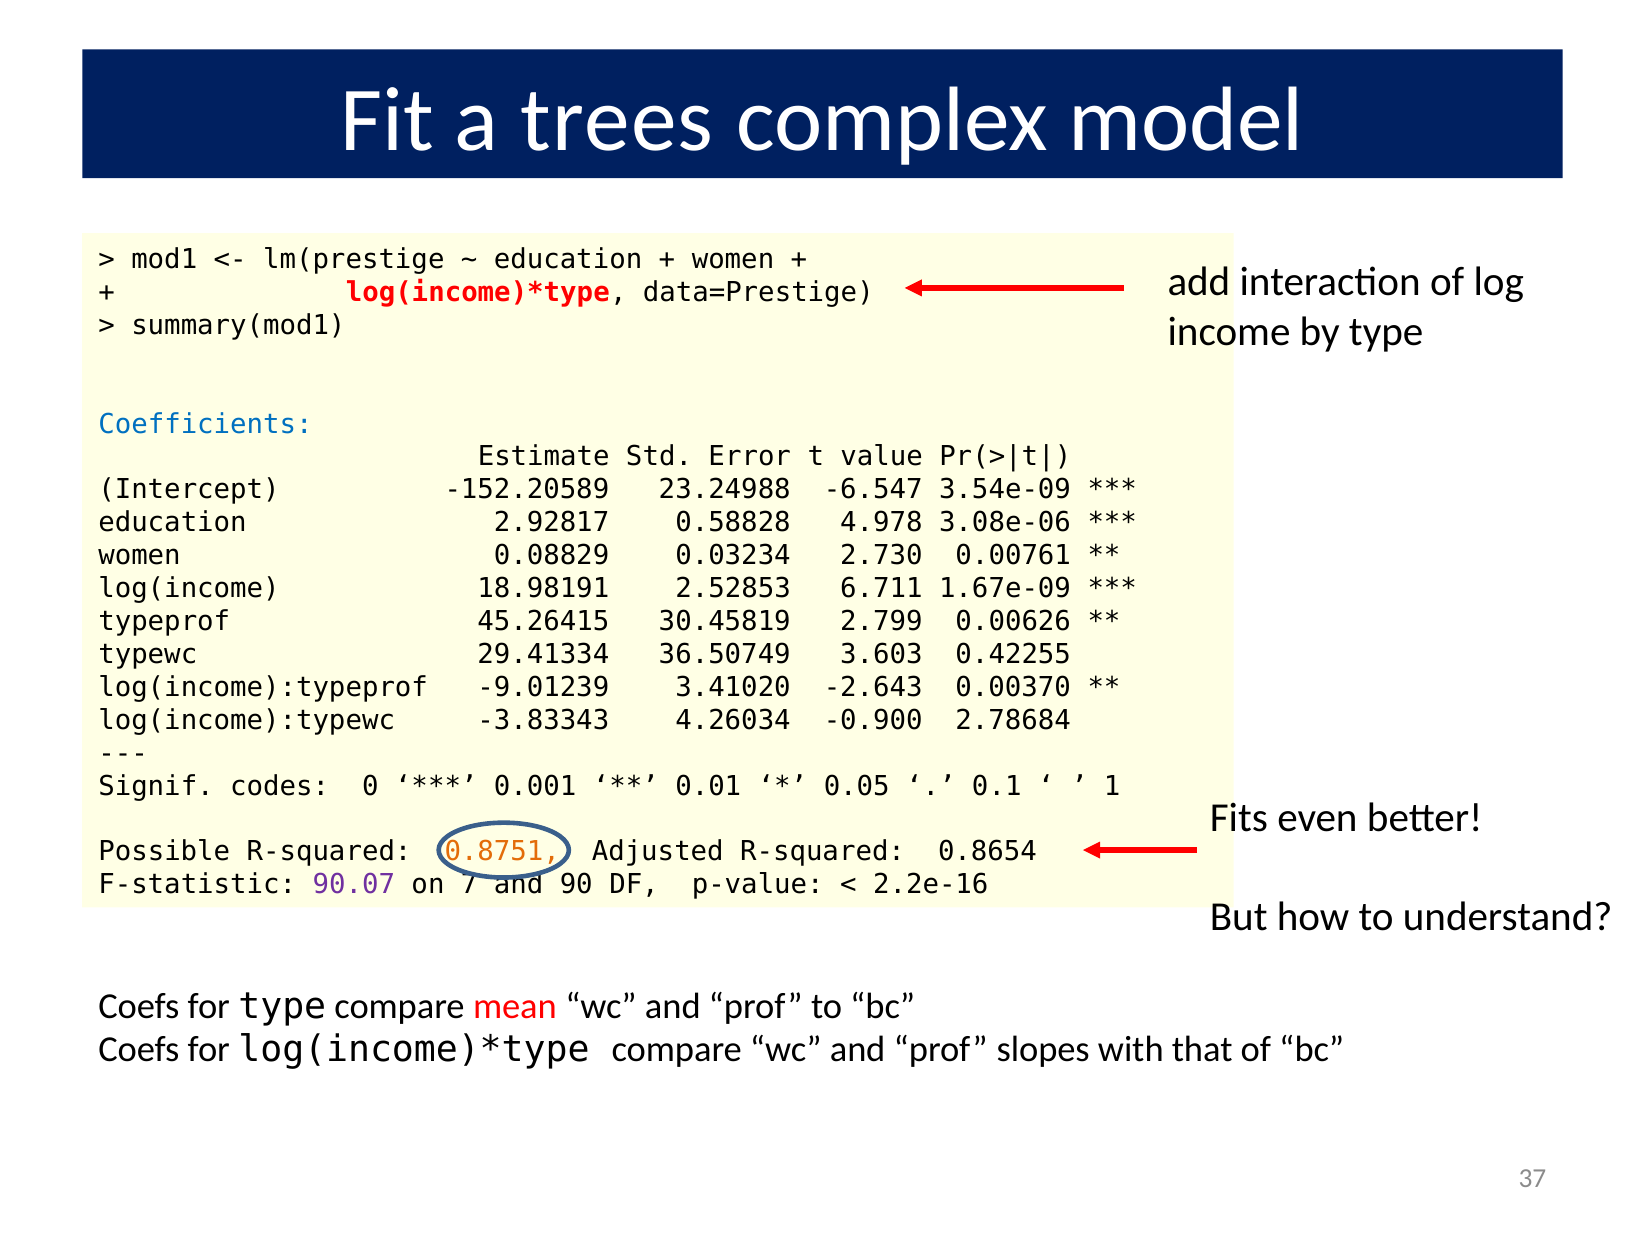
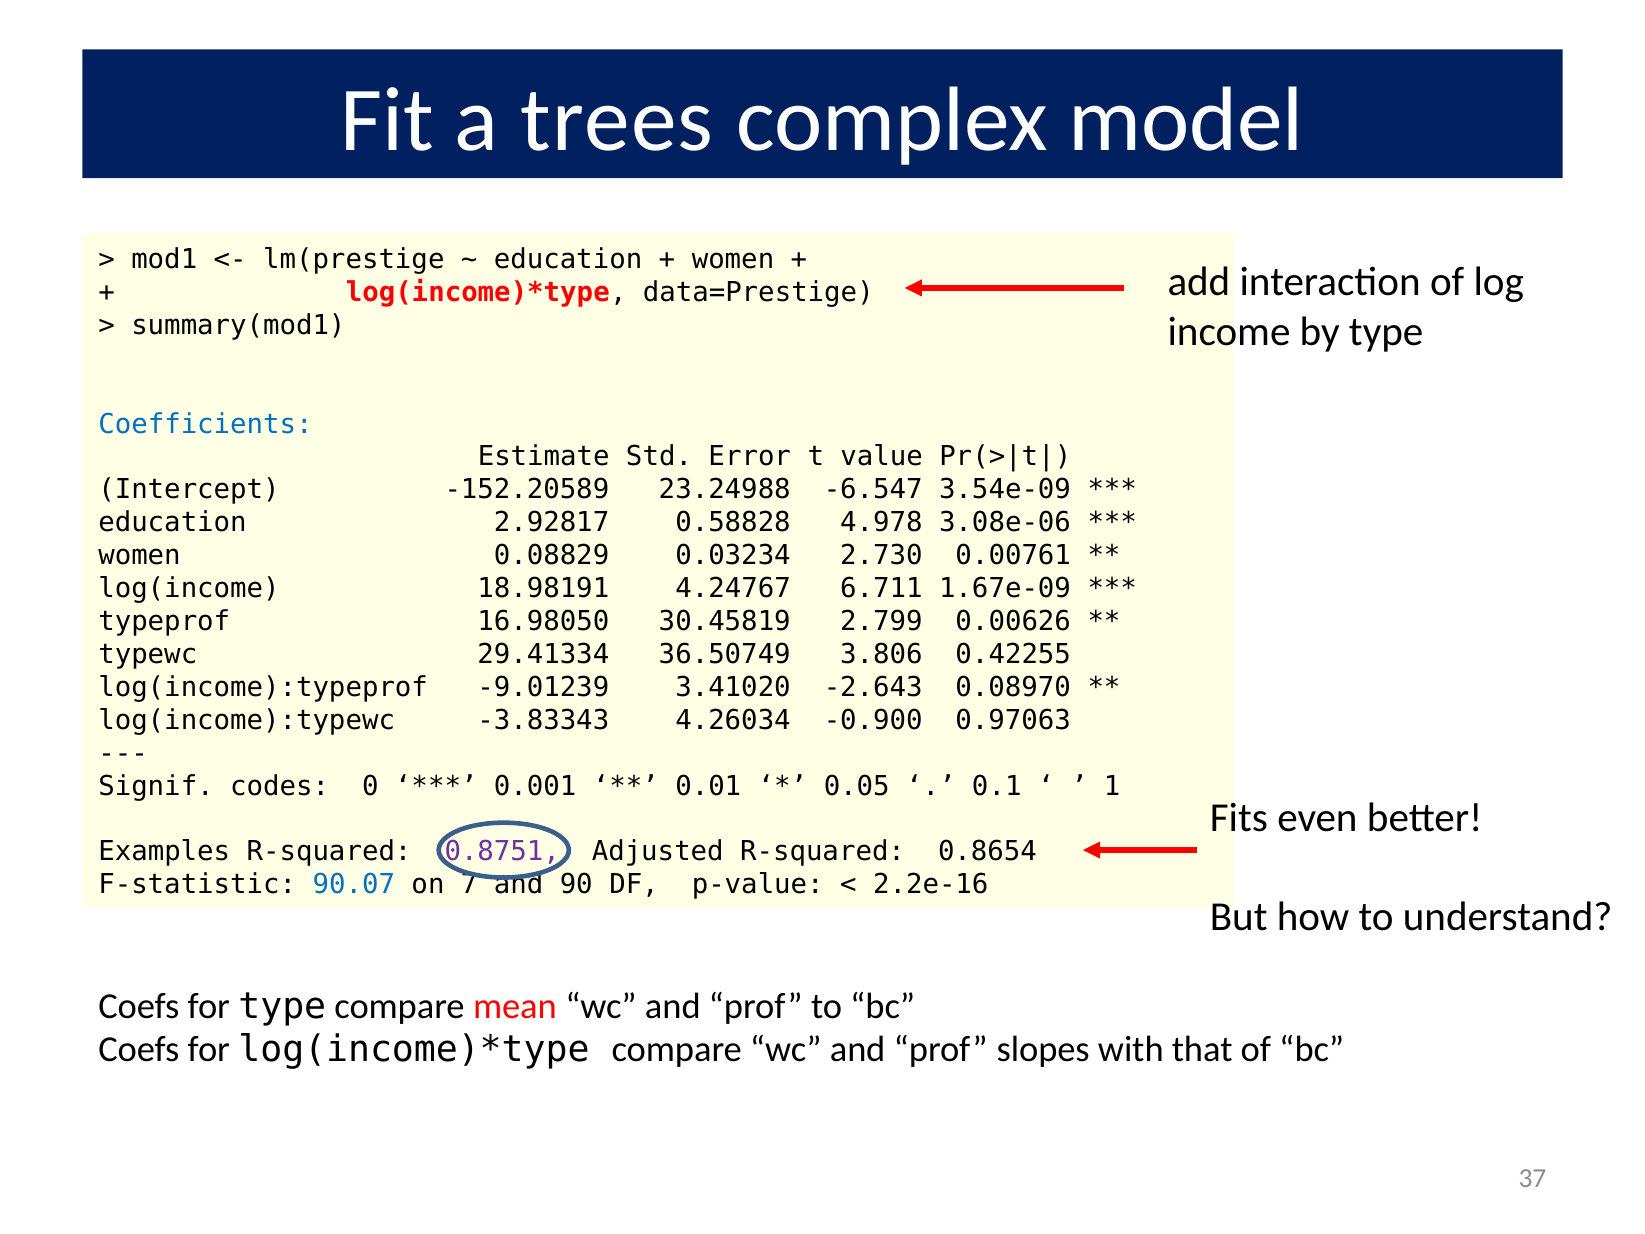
2.52853: 2.52853 -> 4.24767 (733, 588)
45.26415: 45.26415 -> 16.98050 (543, 621)
3.603: 3.603 -> 3.806 (881, 654)
0.00370: 0.00370 -> 0.08970 (1013, 687)
2.78684: 2.78684 -> 0.97063 (1013, 720)
Possible: Possible -> Examples (164, 852)
0.8751 colour: orange -> purple (502, 852)
90.07 colour: purple -> blue (354, 885)
